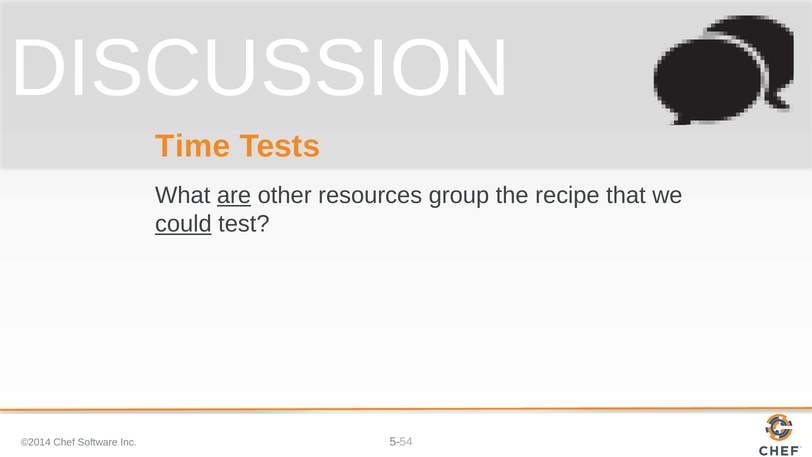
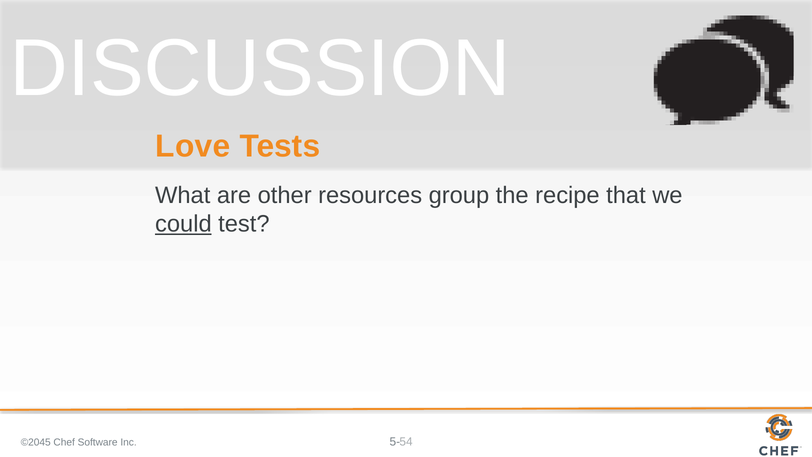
Time: Time -> Love (193, 146)
are underline: present -> none (234, 196)
©2014: ©2014 -> ©2045 (36, 442)
